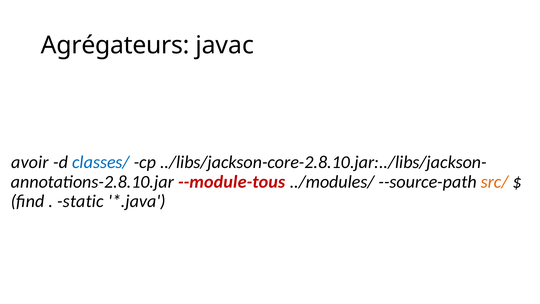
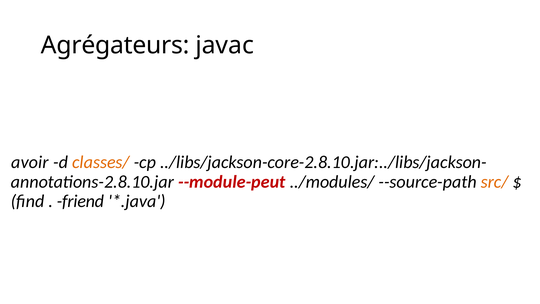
classes/ colour: blue -> orange (101, 162)
--module-tous: --module-tous -> --module-peut (232, 182)
static: static -> friend (81, 201)
